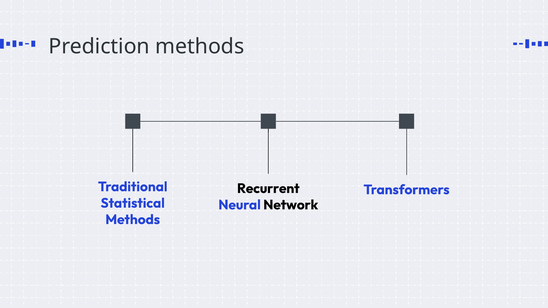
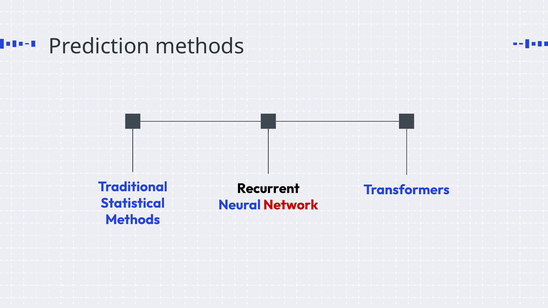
Network colour: black -> red (291, 205)
